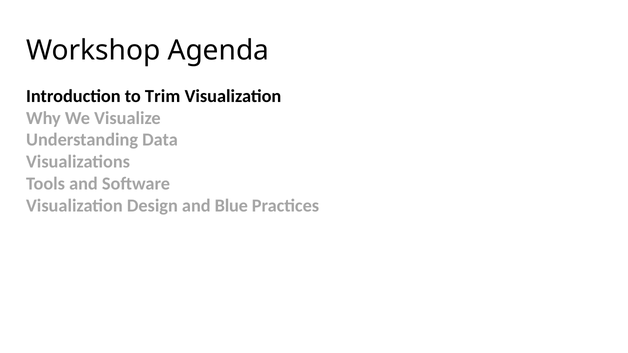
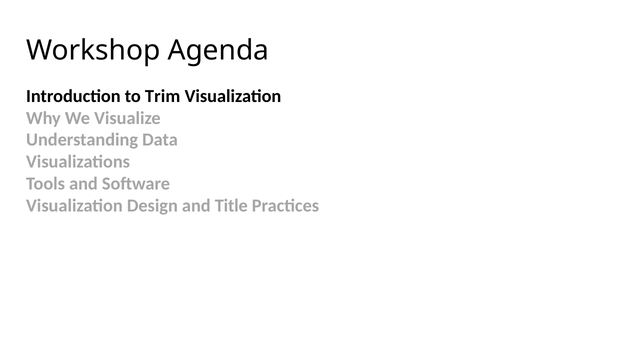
Blue: Blue -> Title (231, 206)
